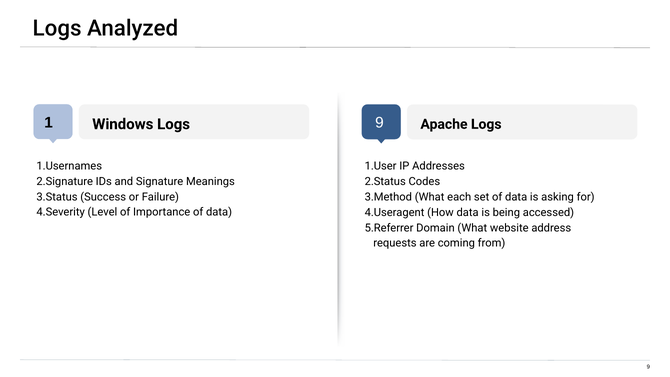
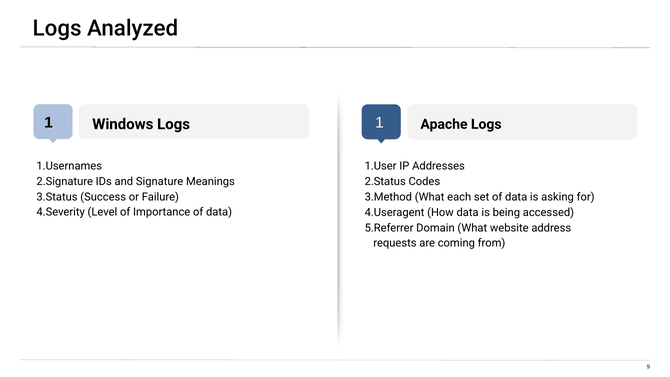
1 9: 9 -> 1 (379, 123)
